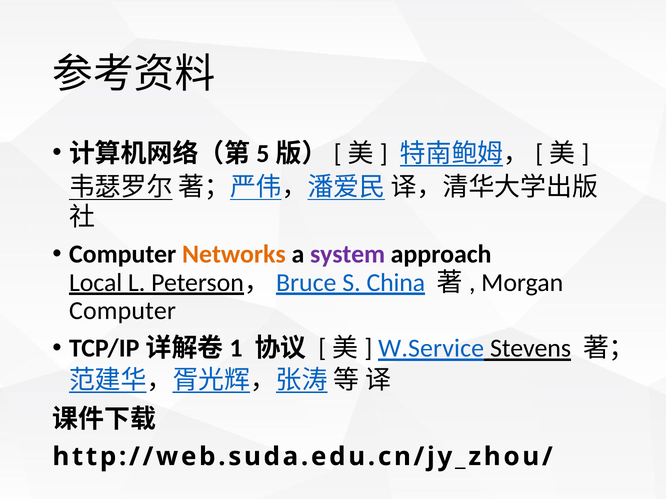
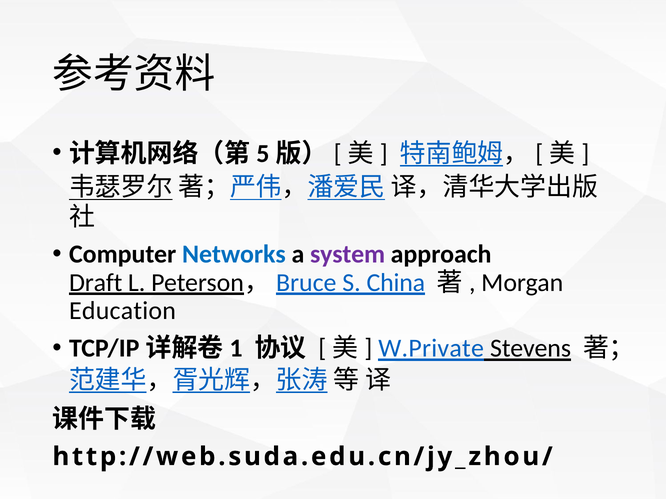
Networks colour: orange -> blue (234, 255)
Local: Local -> Draft (96, 283)
Computer: Computer -> Education (122, 311)
W.Service: W.Service -> W.Private (431, 349)
